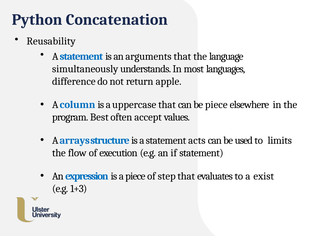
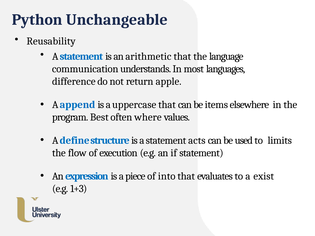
Concatenation: Concatenation -> Unchangeable (117, 20)
arguments: arguments -> arithmetic (148, 56)
simultaneously: simultaneously -> communication (85, 69)
column: column -> append (77, 105)
be piece: piece -> items (216, 105)
accept: accept -> where (148, 117)
arrays: arrays -> define (75, 140)
step: step -> into (167, 176)
